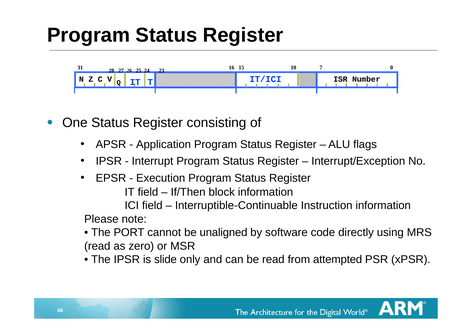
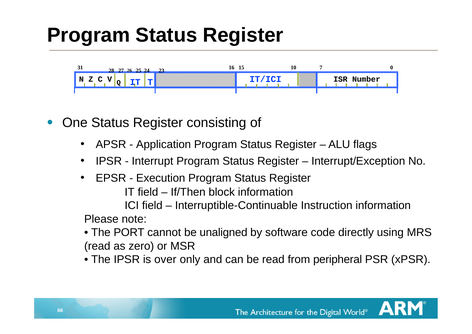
slide: slide -> over (165, 259)
attempted: attempted -> peripheral (338, 259)
